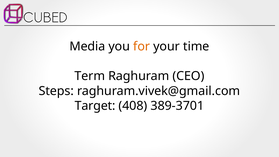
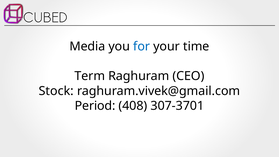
for colour: orange -> blue (142, 46)
Steps: Steps -> Stock (56, 91)
Target: Target -> Period (95, 106)
389-3701: 389-3701 -> 307-3701 (177, 106)
